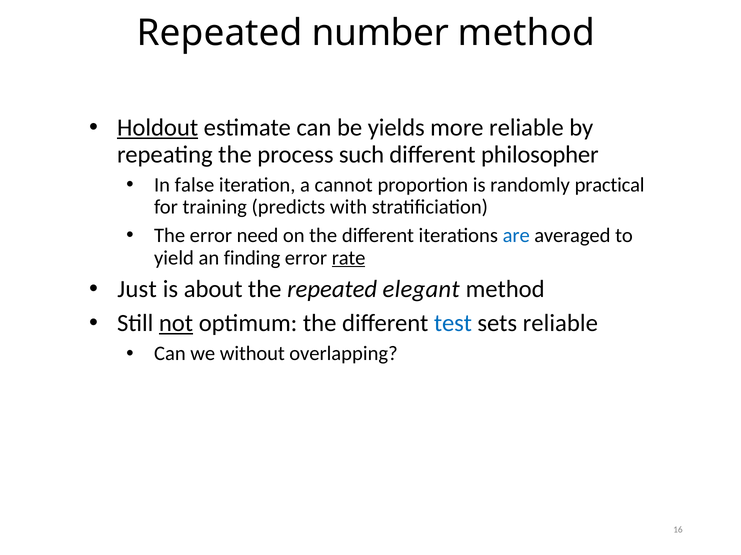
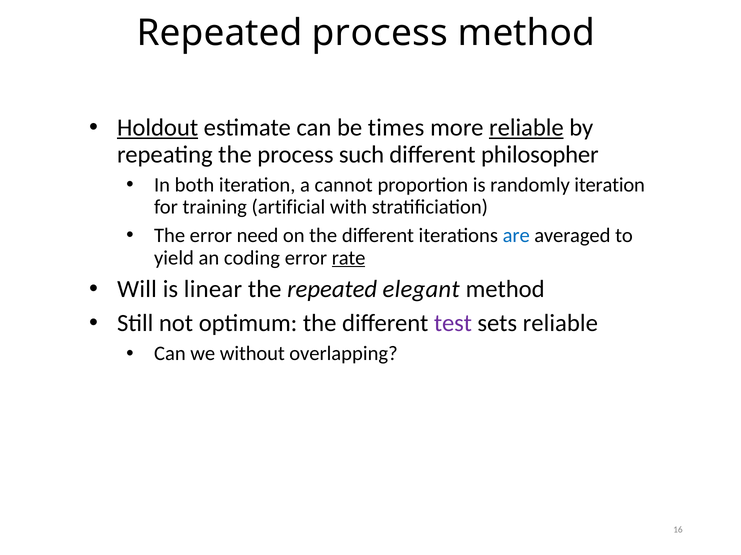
Repeated number: number -> process (380, 33)
yields: yields -> times (396, 128)
reliable underline: none -> present (526, 128)
false: false -> both (194, 185)
randomly practical: practical -> iteration (610, 185)
predicts: predicts -> artificial (288, 207)
finding: finding -> coding (252, 258)
Just: Just -> Will (137, 290)
about: about -> linear (213, 290)
not underline: present -> none (176, 324)
test colour: blue -> purple (453, 324)
